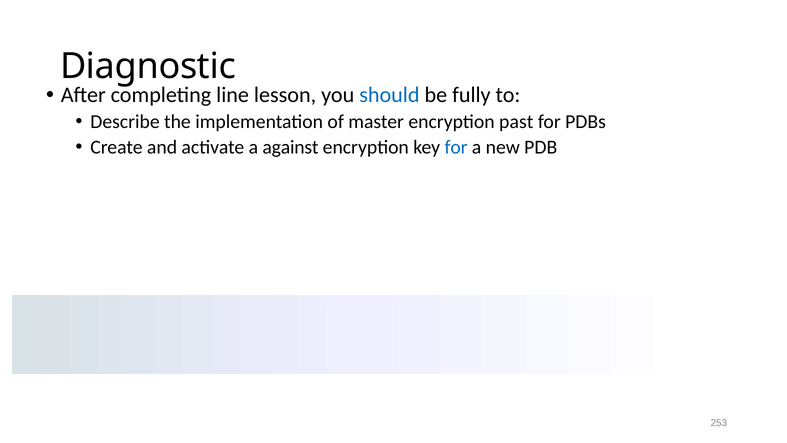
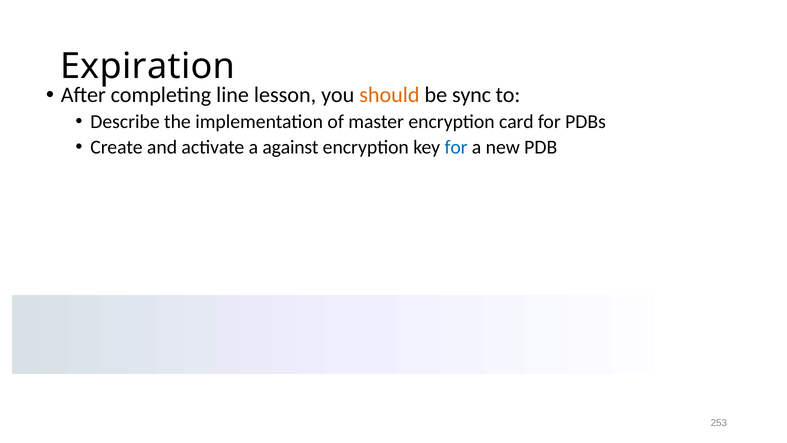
Diagnostic: Diagnostic -> Expiration (148, 66)
should colour: blue -> orange (389, 95)
fully: fully -> sync (472, 95)
past: past -> card (516, 122)
